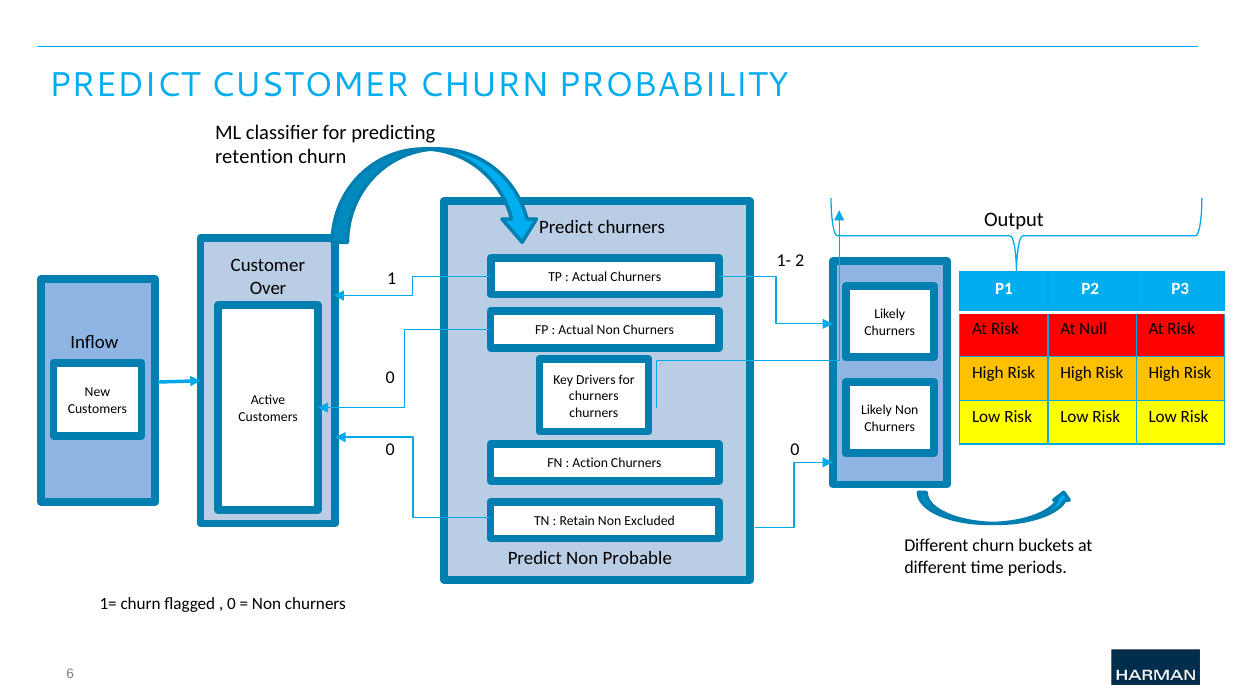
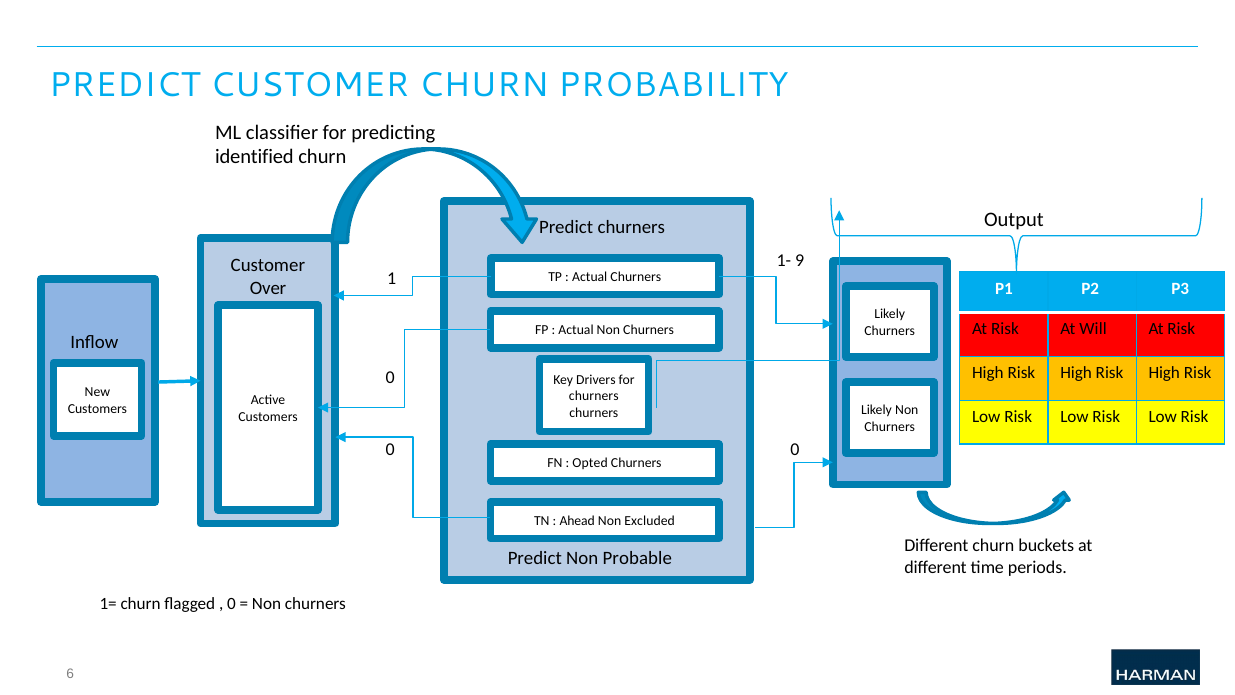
retention: retention -> identified (254, 157)
2: 2 -> 9 (800, 260)
Null: Null -> Will (1093, 329)
Action: Action -> Opted (590, 463)
Retain: Retain -> Ahead (577, 521)
